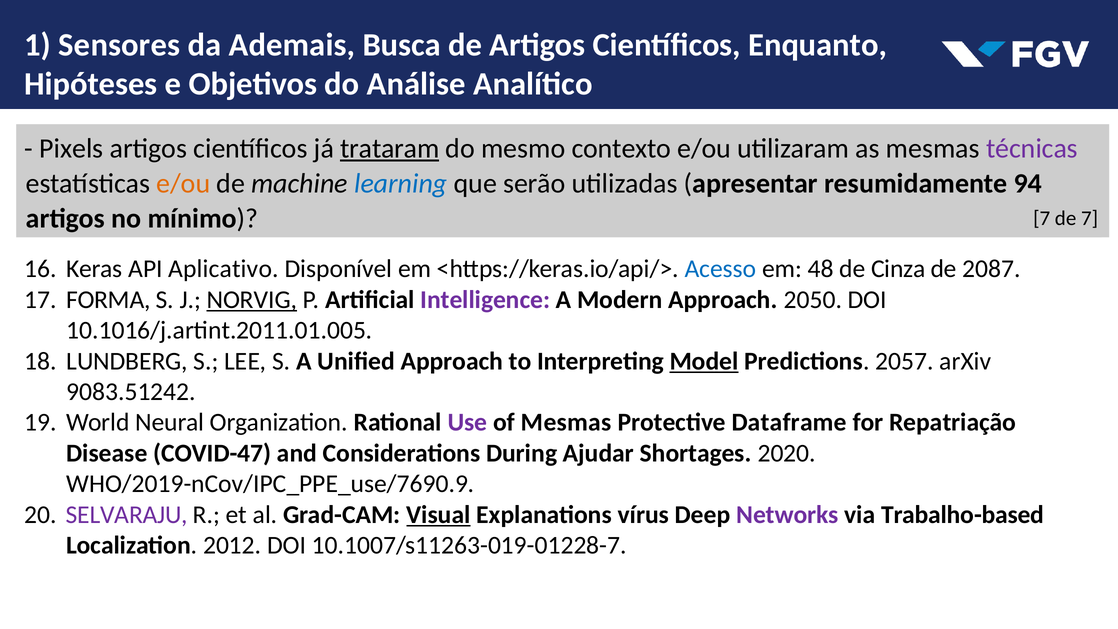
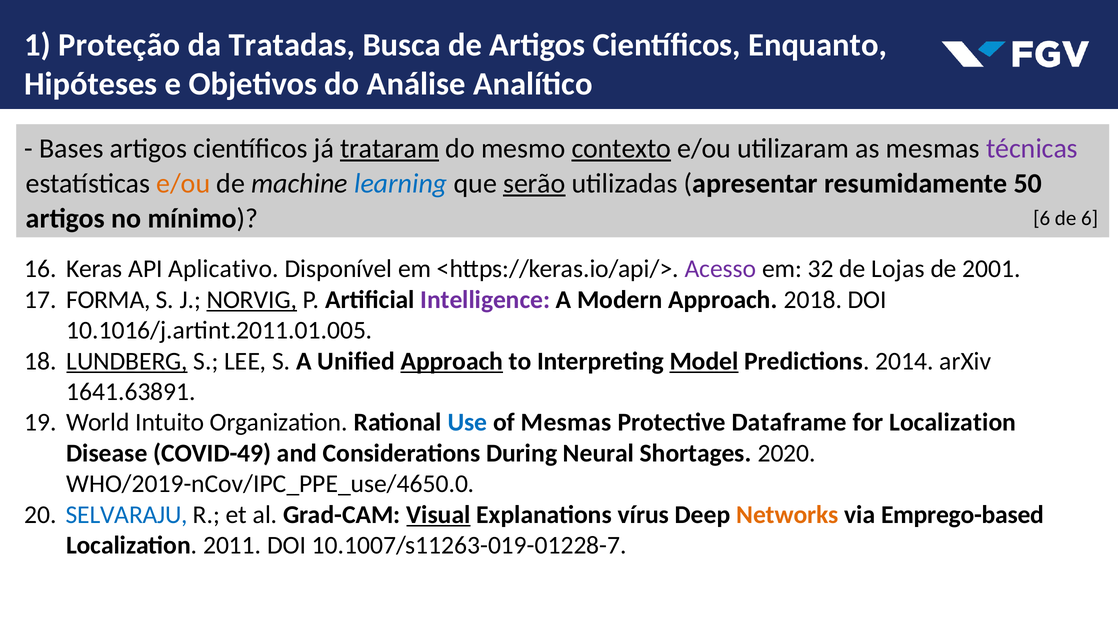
Sensores: Sensores -> Proteção (119, 45)
Ademais: Ademais -> Tratadas (292, 45)
Pixels: Pixels -> Bases (71, 148)
contexto underline: none -> present (621, 148)
serão underline: none -> present (534, 183)
94: 94 -> 50 (1028, 183)
mínimo 7: 7 -> 6 (1042, 218)
de 7: 7 -> 6 (1090, 218)
Acesso colour: blue -> purple (720, 269)
48: 48 -> 32 (821, 269)
Cinza: Cinza -> Lojas (898, 269)
2087: 2087 -> 2001 (992, 269)
2050: 2050 -> 2018 (813, 300)
LUNDBERG underline: none -> present (127, 361)
Approach underline: none -> present (452, 361)
2057: 2057 -> 2014 (905, 361)
9083.51242: 9083.51242 -> 1641.63891 (131, 392)
Neural: Neural -> Intuito (170, 422)
Use colour: purple -> blue (467, 422)
for Repatriação: Repatriação -> Localization (953, 422)
COVID-47: COVID-47 -> COVID-49 (212, 453)
Ajudar: Ajudar -> Neural (598, 453)
WHO/2019-nCov/IPC_PPE_use/7690.9: WHO/2019-nCov/IPC_PPE_use/7690.9 -> WHO/2019-nCov/IPC_PPE_use/4650.0 (270, 484)
SELVARAJU colour: purple -> blue (127, 515)
Networks colour: purple -> orange (787, 515)
Trabalho-based: Trabalho-based -> Emprego-based (963, 515)
2012: 2012 -> 2011 (232, 545)
